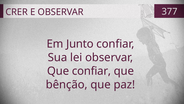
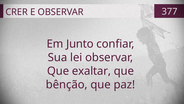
Que confiar: confiar -> exaltar (91, 71)
